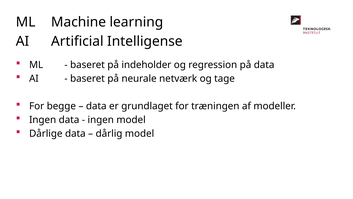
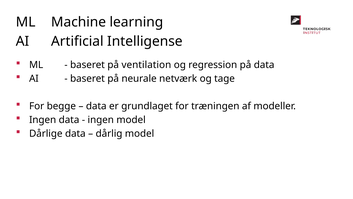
indeholder: indeholder -> ventilation (146, 65)
